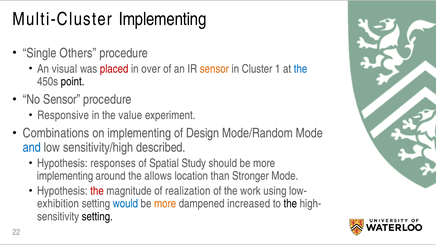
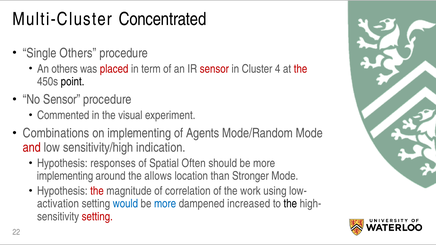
Multi-Cluster Implementing: Implementing -> Concentrated (163, 19)
An visual: visual -> others (65, 69)
over: over -> term (151, 69)
sensor colour: orange -> red (214, 69)
1: 1 -> 4 (278, 69)
the colour: blue -> red (301, 69)
Responsive: Responsive -> Commented (63, 115)
value: value -> visual (130, 115)
Design: Design -> Agents (203, 133)
and colour: blue -> red (32, 148)
described: described -> indication (161, 148)
Study: Study -> Often (194, 163)
realization: realization -> correlation (188, 191)
exhibition: exhibition -> activation (58, 204)
more colour: orange -> blue (165, 204)
setting colour: black -> red (97, 217)
